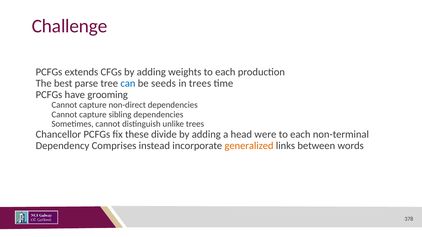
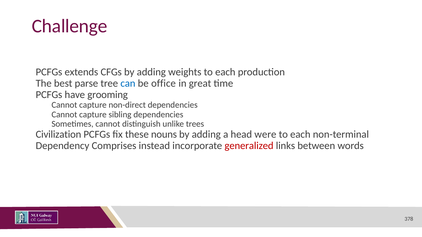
seeds: seeds -> office (164, 83)
in trees: trees -> great (200, 83)
Chancellor: Chancellor -> Civilization (58, 135)
divide: divide -> nouns (164, 135)
generalized colour: orange -> red (249, 146)
